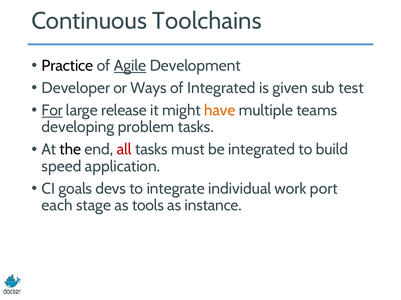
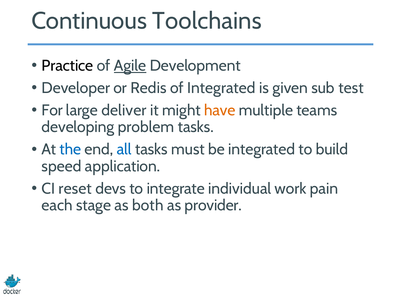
Ways: Ways -> Redis (148, 88)
For underline: present -> none (52, 111)
release: release -> deliver (124, 111)
the colour: black -> blue (70, 150)
all colour: red -> blue (124, 150)
goals: goals -> reset (75, 189)
port: port -> pain (324, 189)
tools: tools -> both (148, 206)
instance: instance -> provider (213, 206)
